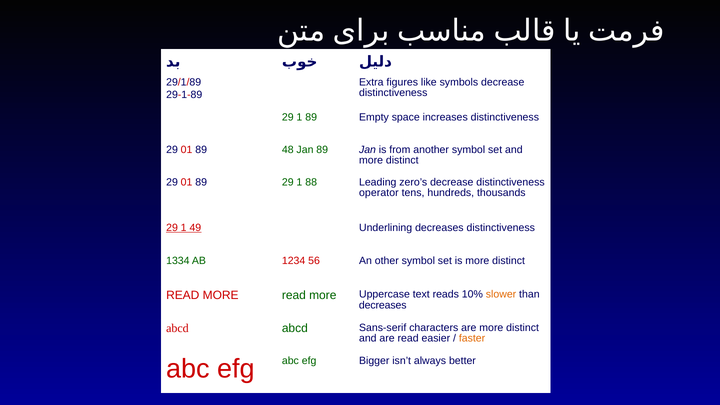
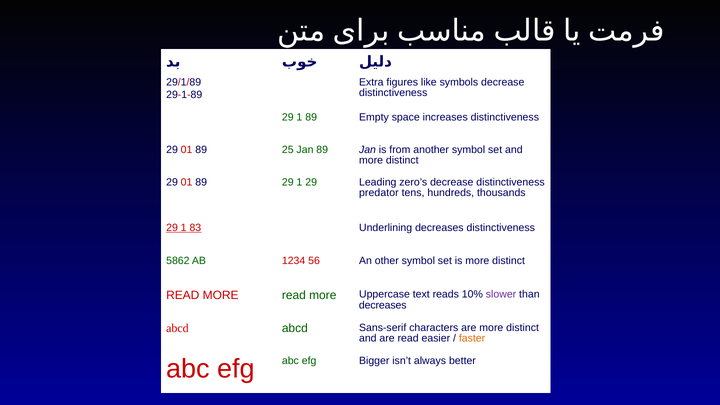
48: 48 -> 25 (288, 150)
1 88: 88 -> 29 (311, 182)
operator: operator -> predator (379, 193)
49: 49 -> 83 (195, 228)
1334: 1334 -> 5862 (178, 261)
slower colour: orange -> purple (501, 294)
